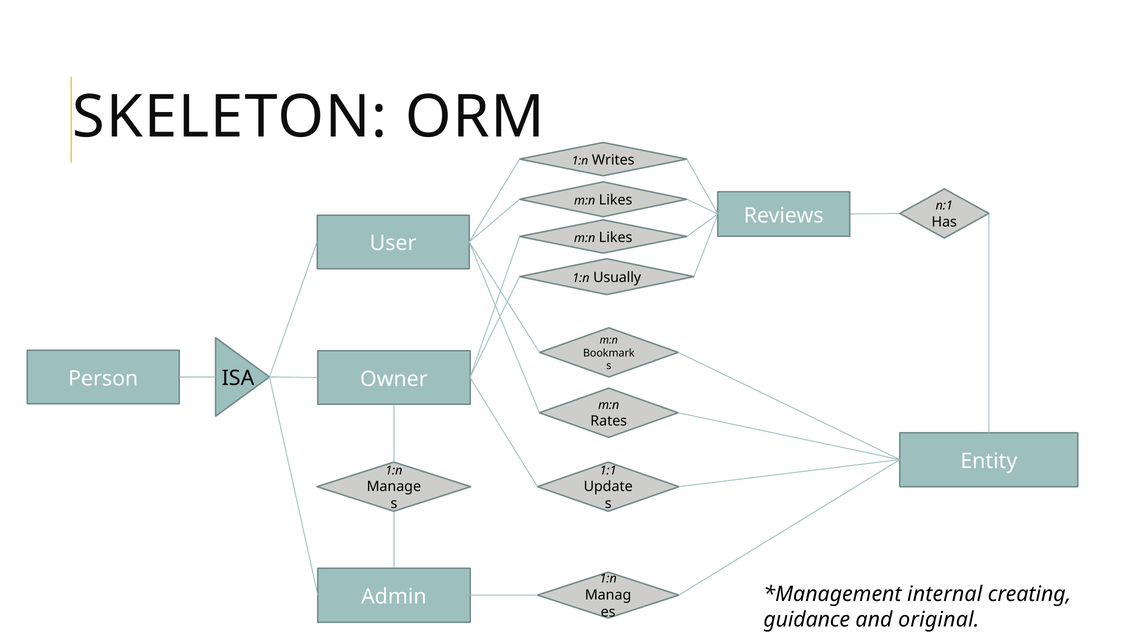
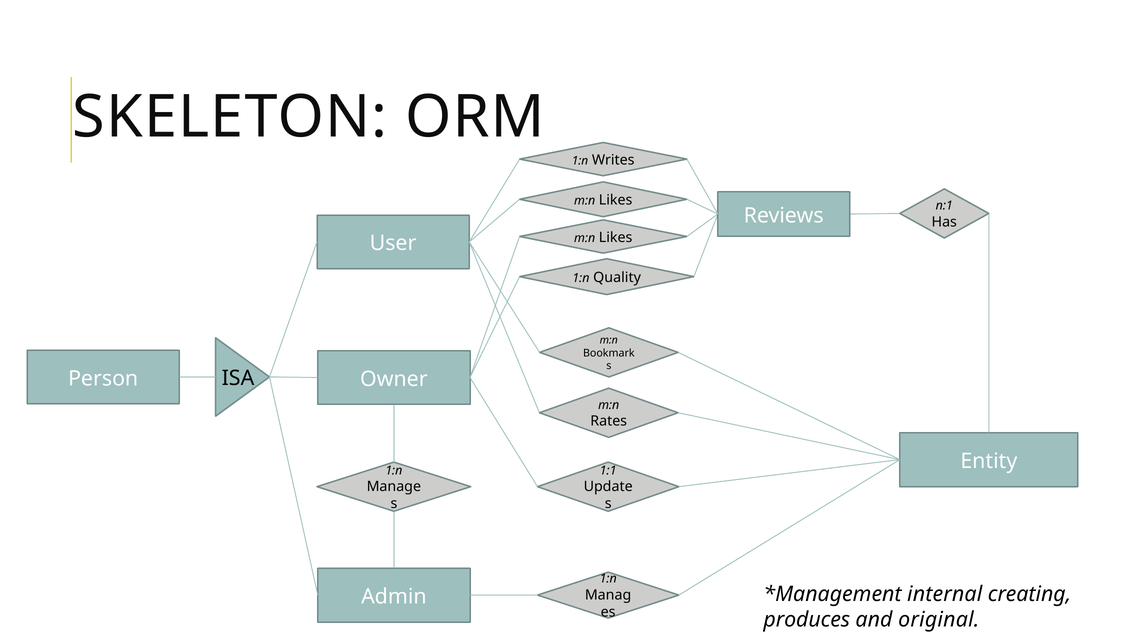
Usually: Usually -> Quality (617, 278)
guidance: guidance -> produces (807, 620)
